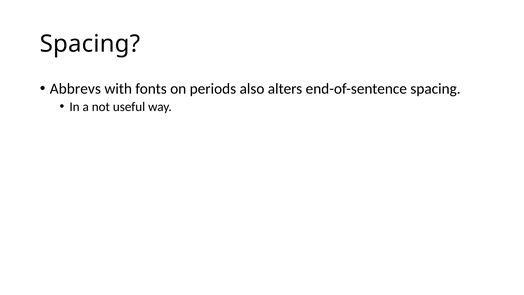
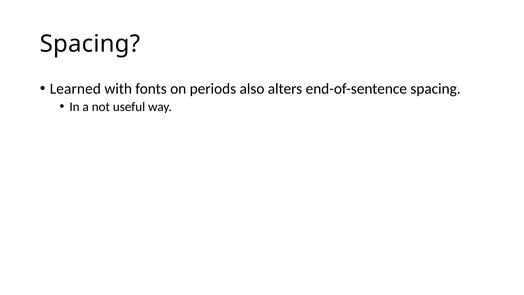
Abbrevs: Abbrevs -> Learned (75, 89)
